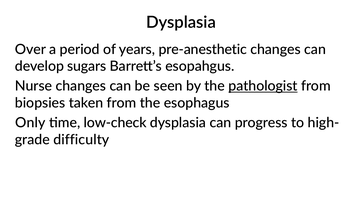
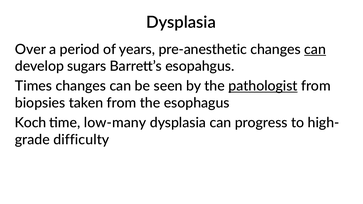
can underline: none -> present (315, 49)
Nurse: Nurse -> Times (33, 86)
Only: Only -> Koch (30, 123)
low-check: low-check -> low-many (115, 123)
